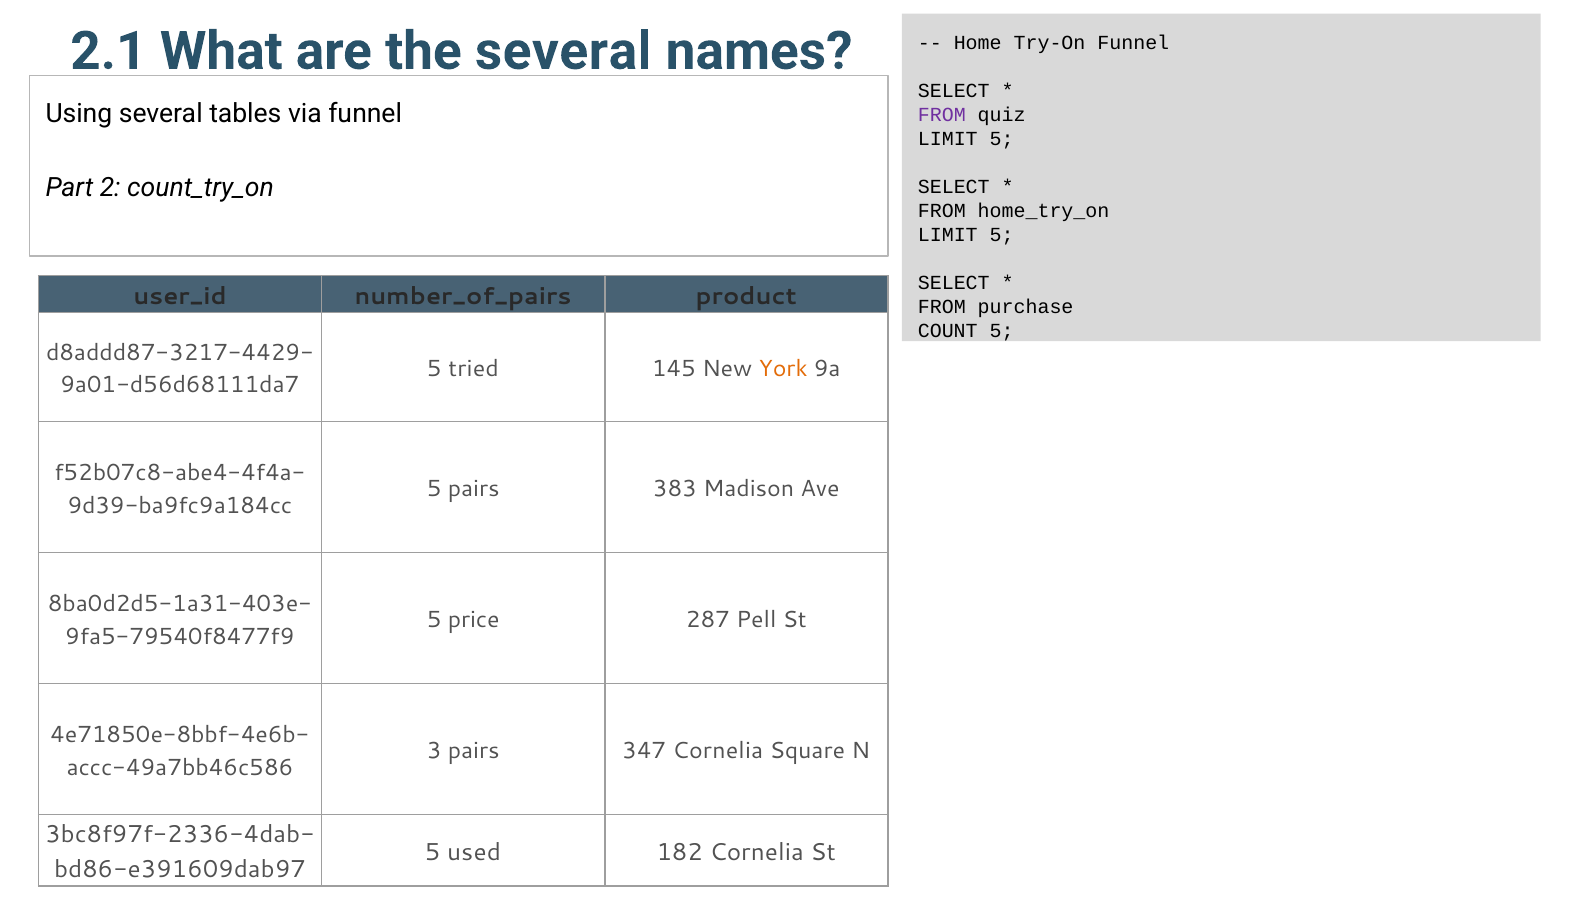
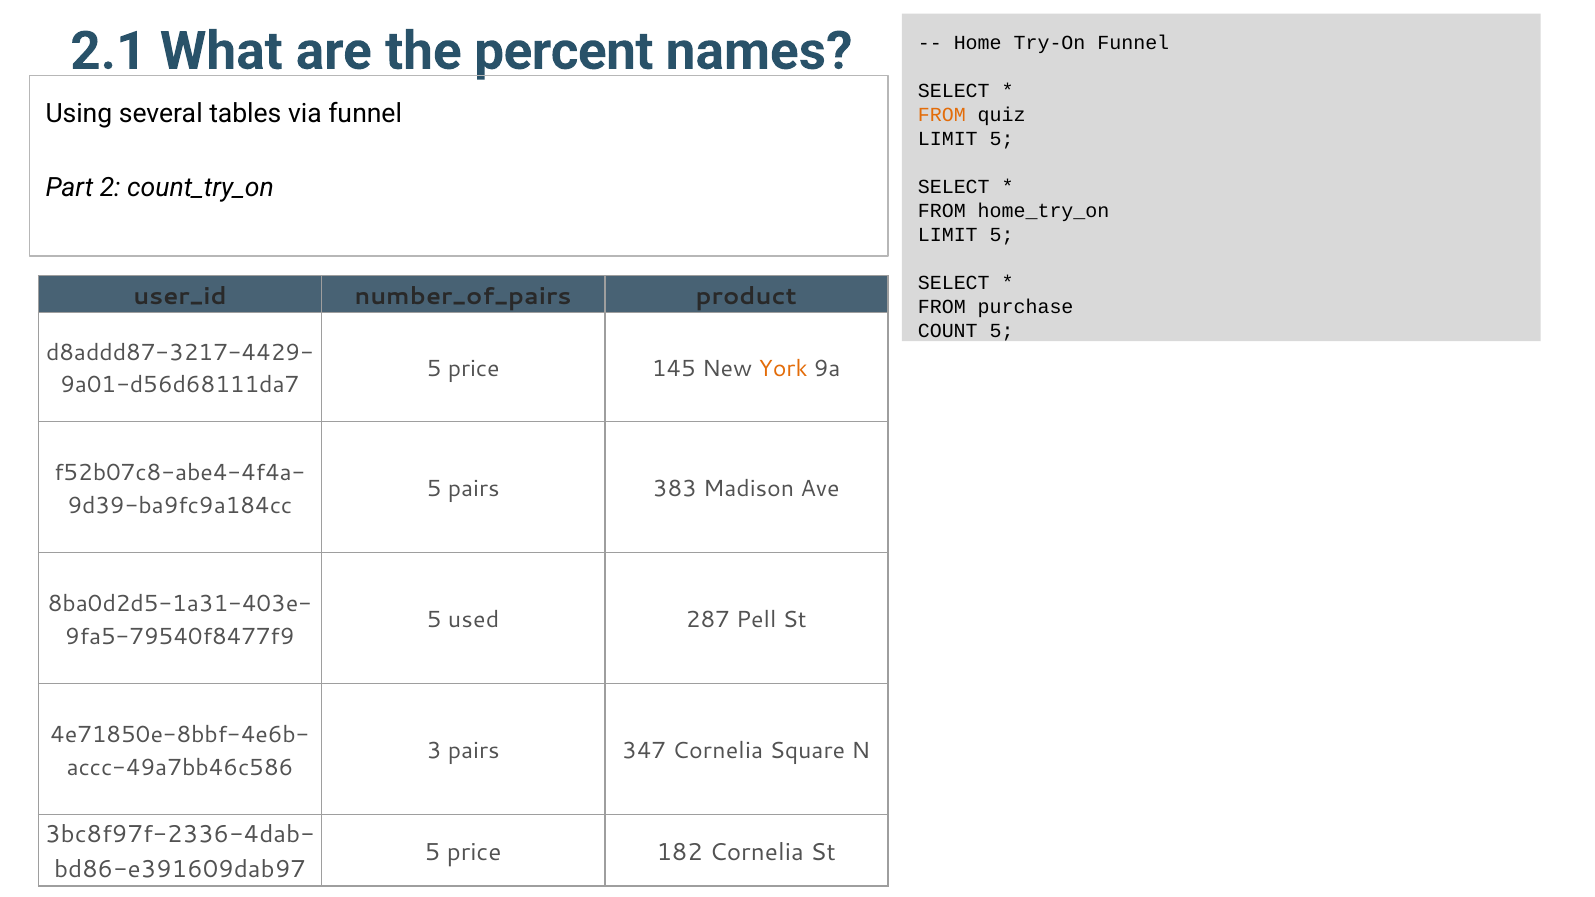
the several: several -> percent (564, 51)
FROM colour: purple -> orange (942, 115)
tried: tried -> price (474, 369)
price: price -> used (474, 620)
used: used -> price (474, 853)
